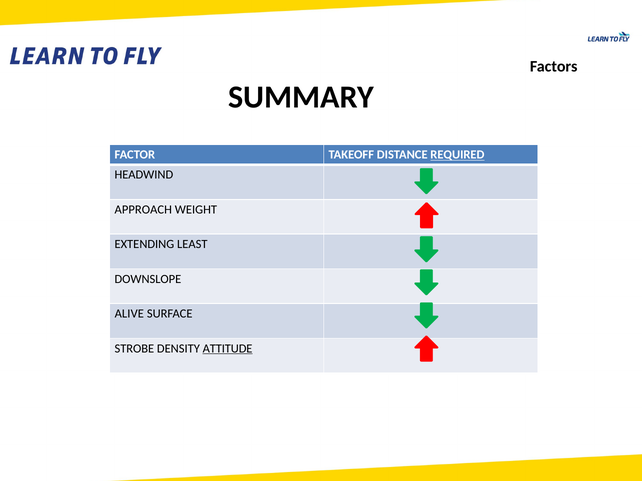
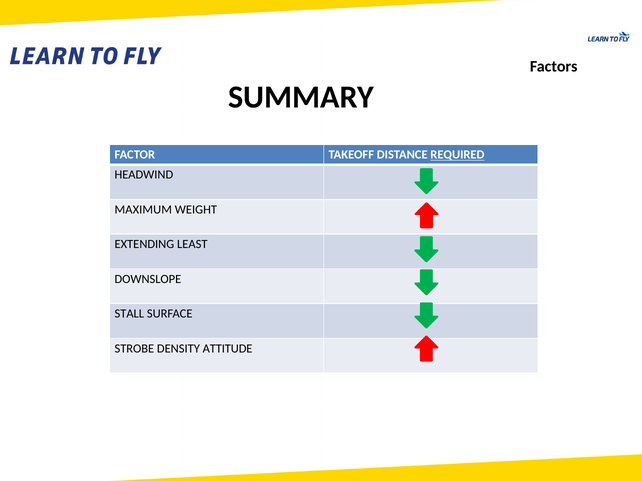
APPROACH: APPROACH -> MAXIMUM (143, 210)
ALIVE: ALIVE -> STALL (129, 314)
ATTITUDE underline: present -> none (228, 349)
